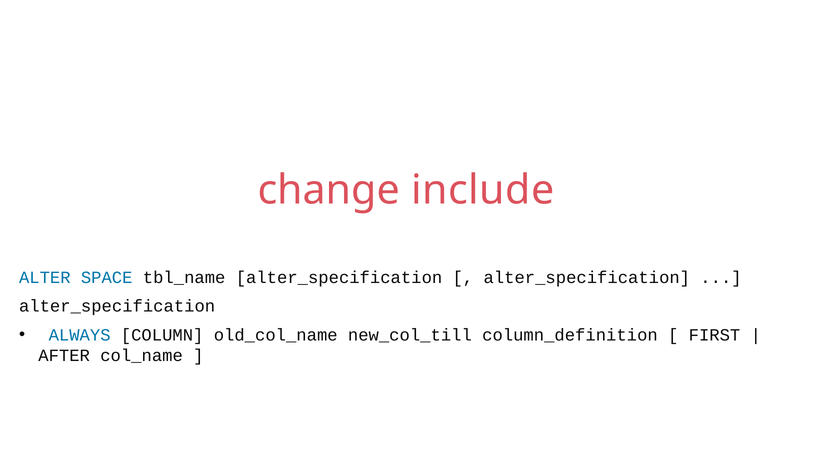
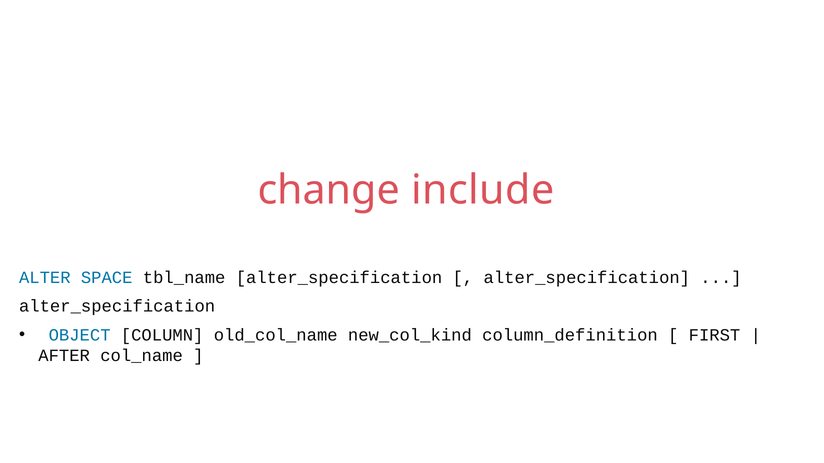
ALWAYS: ALWAYS -> OBJECT (80, 335)
new_col_till: new_col_till -> new_col_kind (410, 335)
